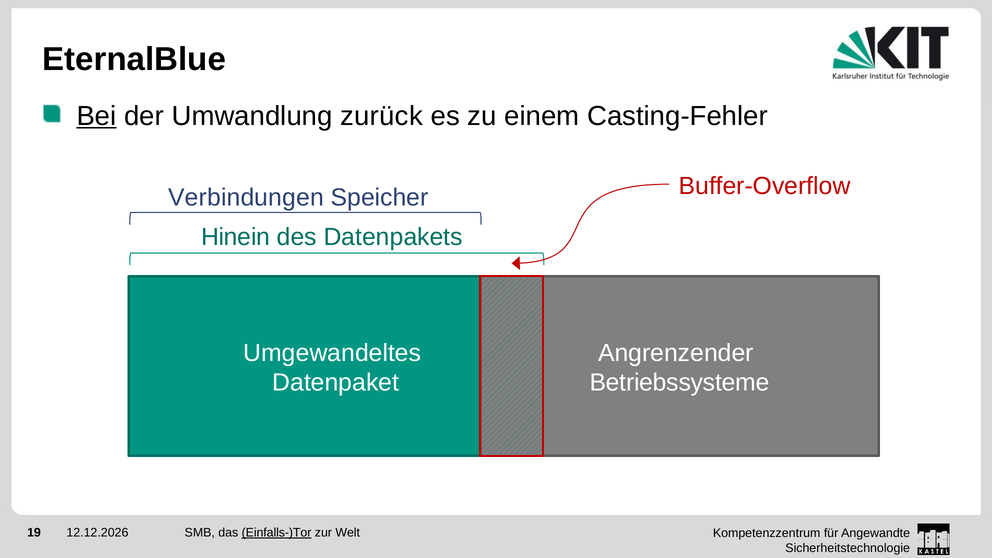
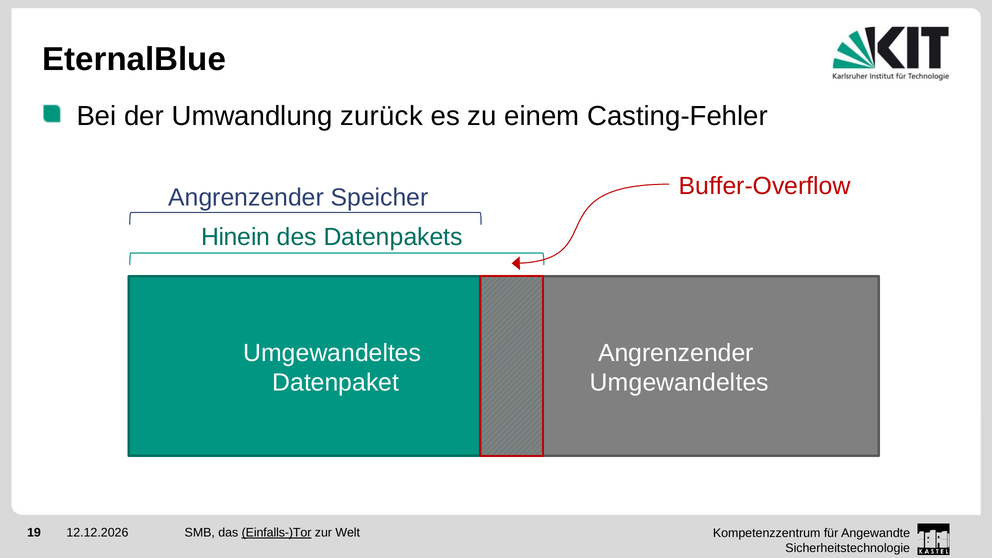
Bei underline: present -> none (97, 116)
Verbindungen: Verbindungen -> Angrenzender (246, 198)
Betriebssysteme: Betriebssysteme -> Umgewandeltes (679, 383)
